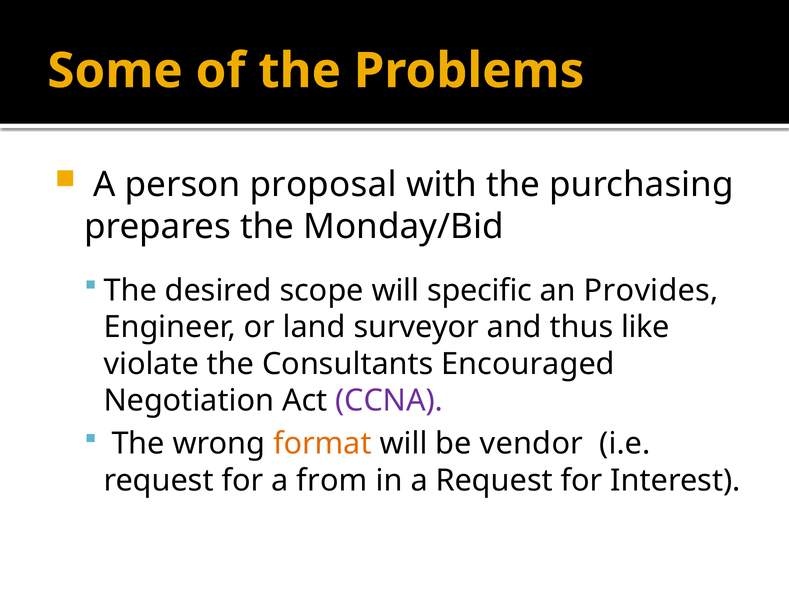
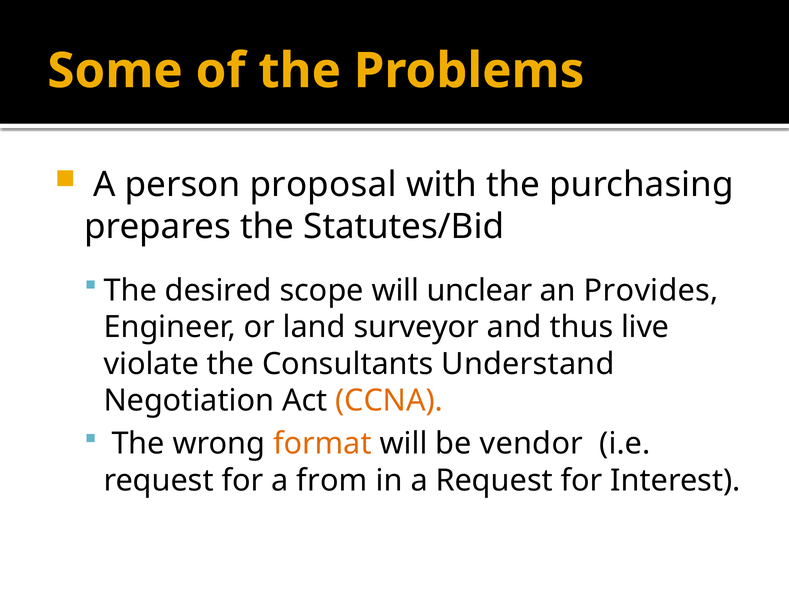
Monday/Bid: Monday/Bid -> Statutes/Bid (404, 227)
specific: specific -> unclear (480, 290)
like: like -> live (645, 327)
Encouraged: Encouraged -> Understand (528, 364)
CCNA colour: purple -> orange (389, 401)
